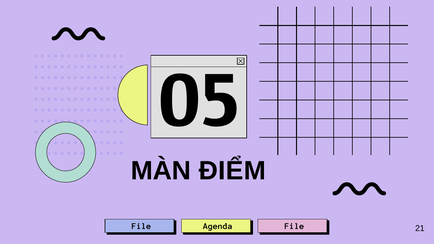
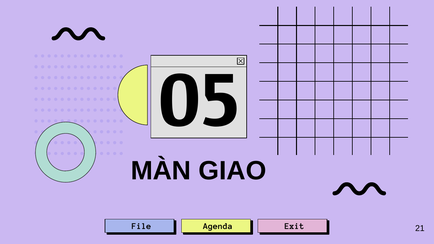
ĐIỂM: ĐIỂM -> GIAO (232, 171)
Agenda File: File -> Exit (295, 226)
